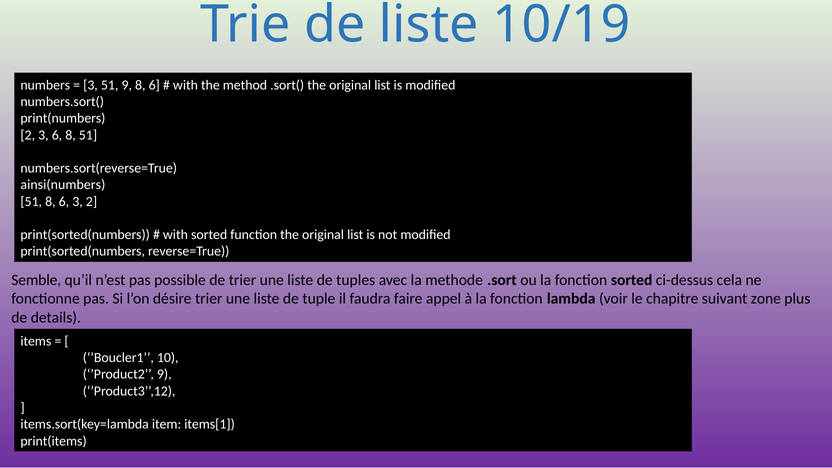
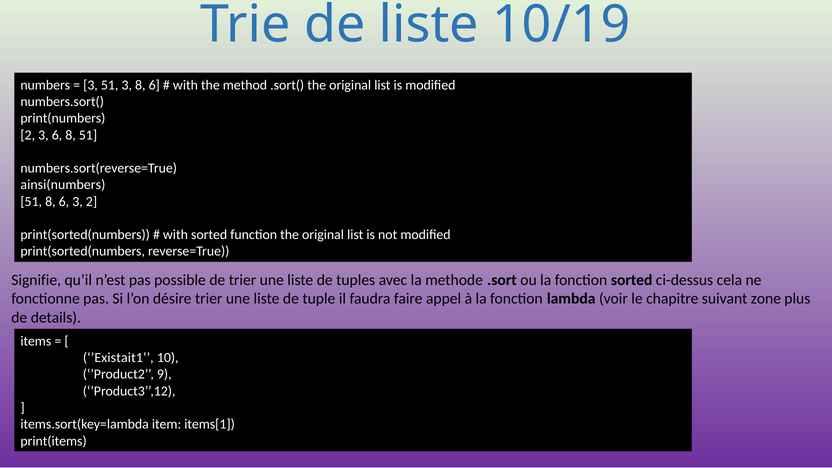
51 9: 9 -> 3 (127, 85)
Semble: Semble -> Signifie (36, 280)
’Boucler1: ’Boucler1 -> ’Existait1 (118, 358)
